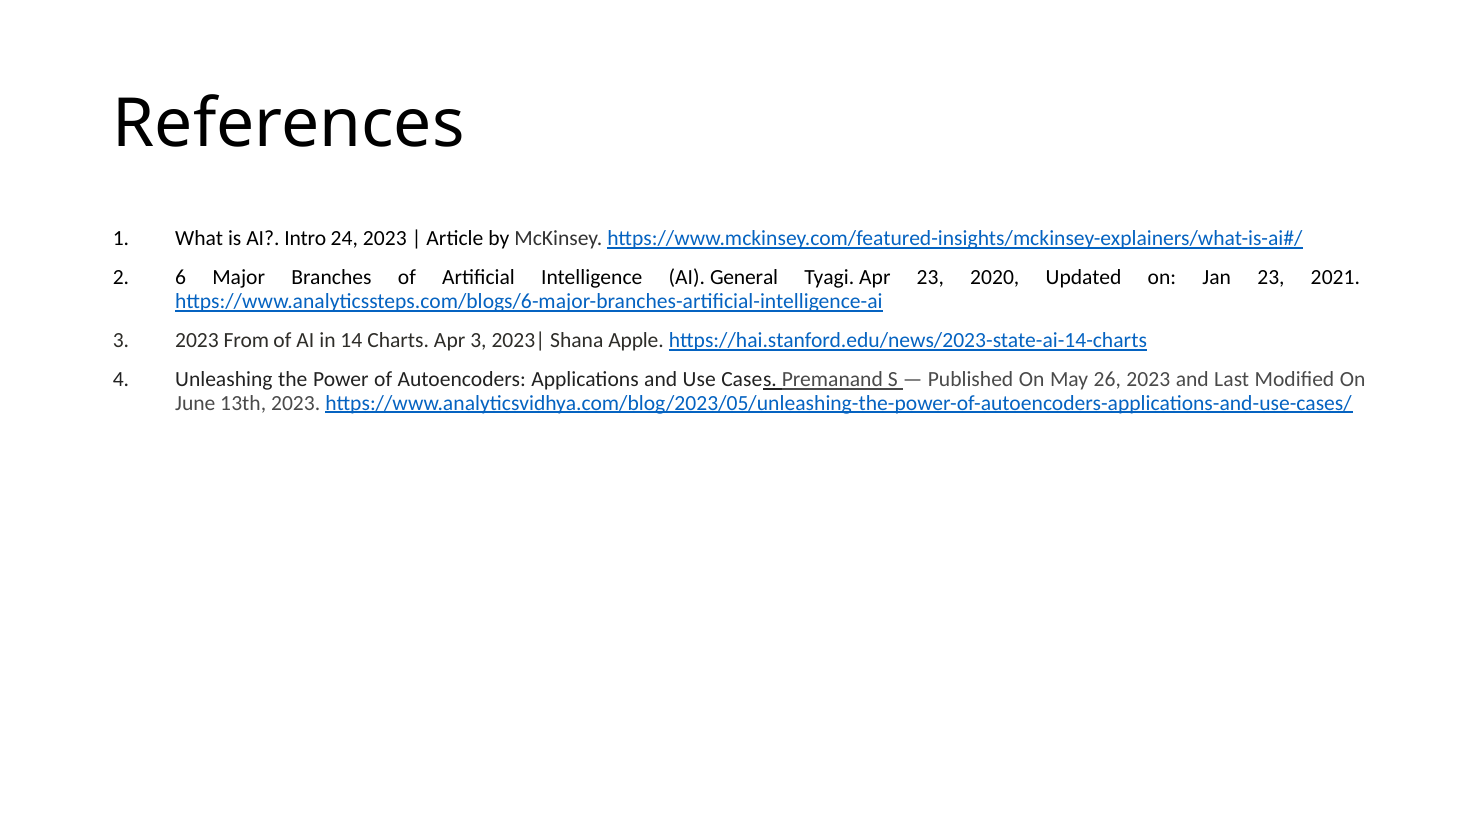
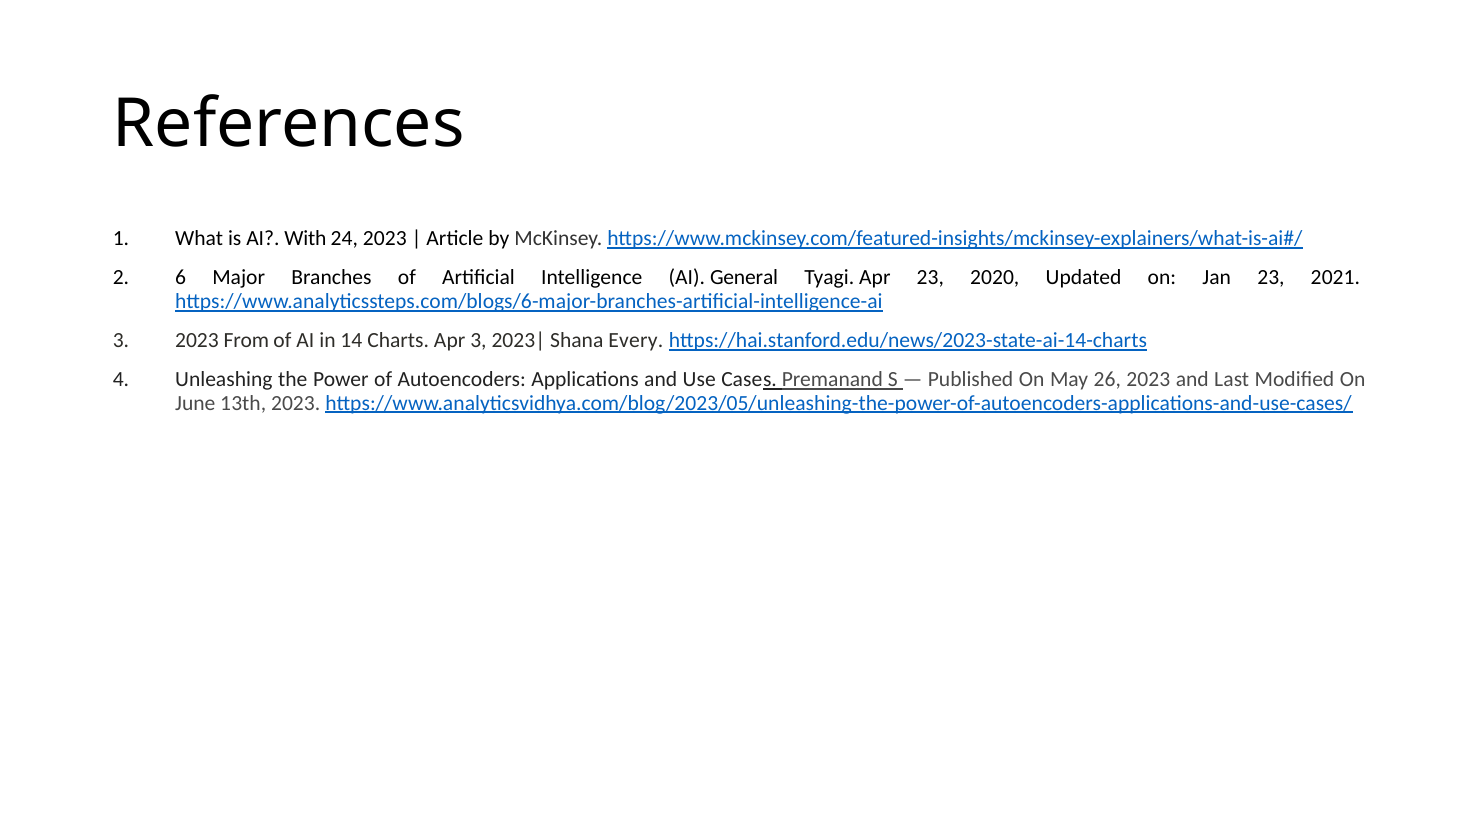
Intro: Intro -> With (305, 239)
Apple: Apple -> Every (636, 340)
